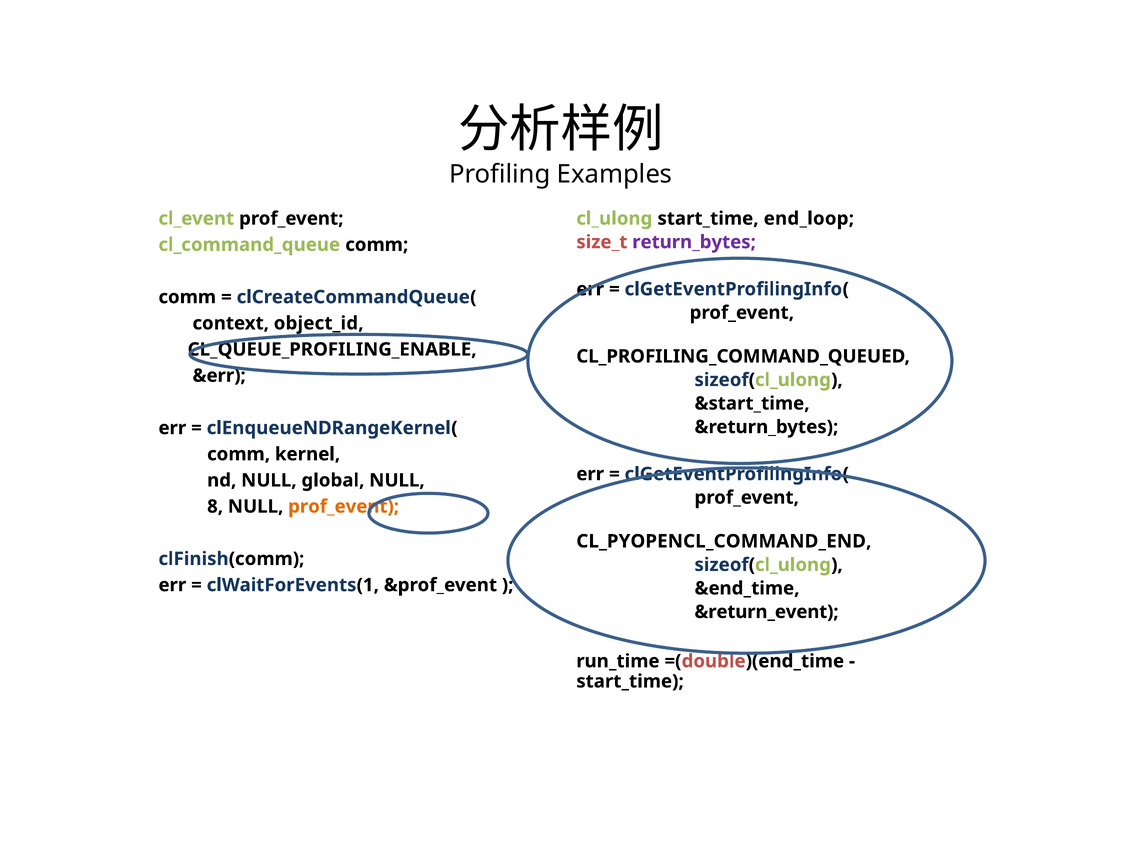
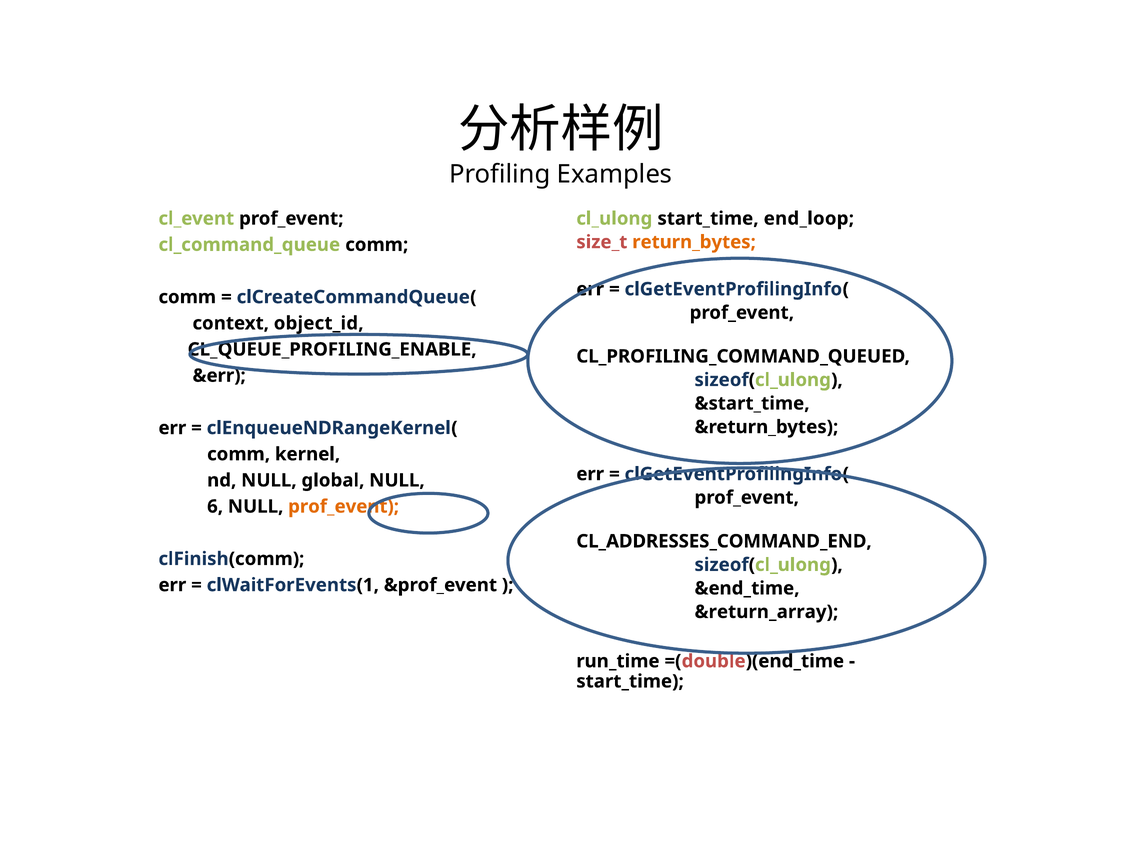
return_bytes colour: purple -> orange (694, 242)
8: 8 -> 6 (215, 507)
CL_PYOPENCL_COMMAND_END: CL_PYOPENCL_COMMAND_END -> CL_ADDRESSES_COMMAND_END (724, 542)
&return_event: &return_event -> &return_array (766, 612)
